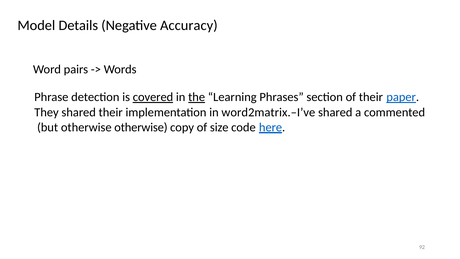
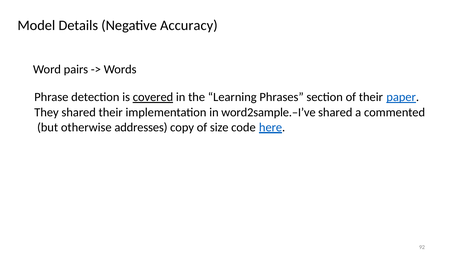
the underline: present -> none (197, 97)
word2matrix.–I’ve: word2matrix.–I’ve -> word2sample.–I’ve (268, 112)
otherwise otherwise: otherwise -> addresses (141, 127)
